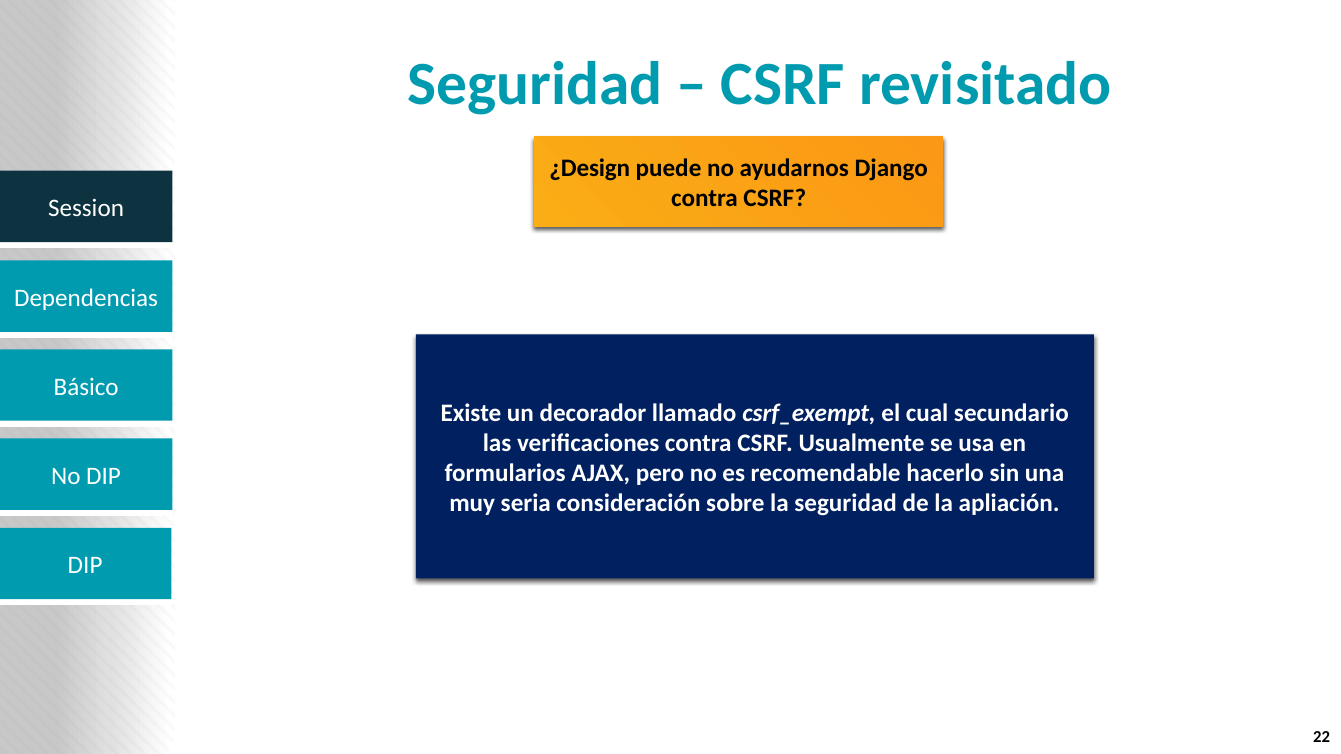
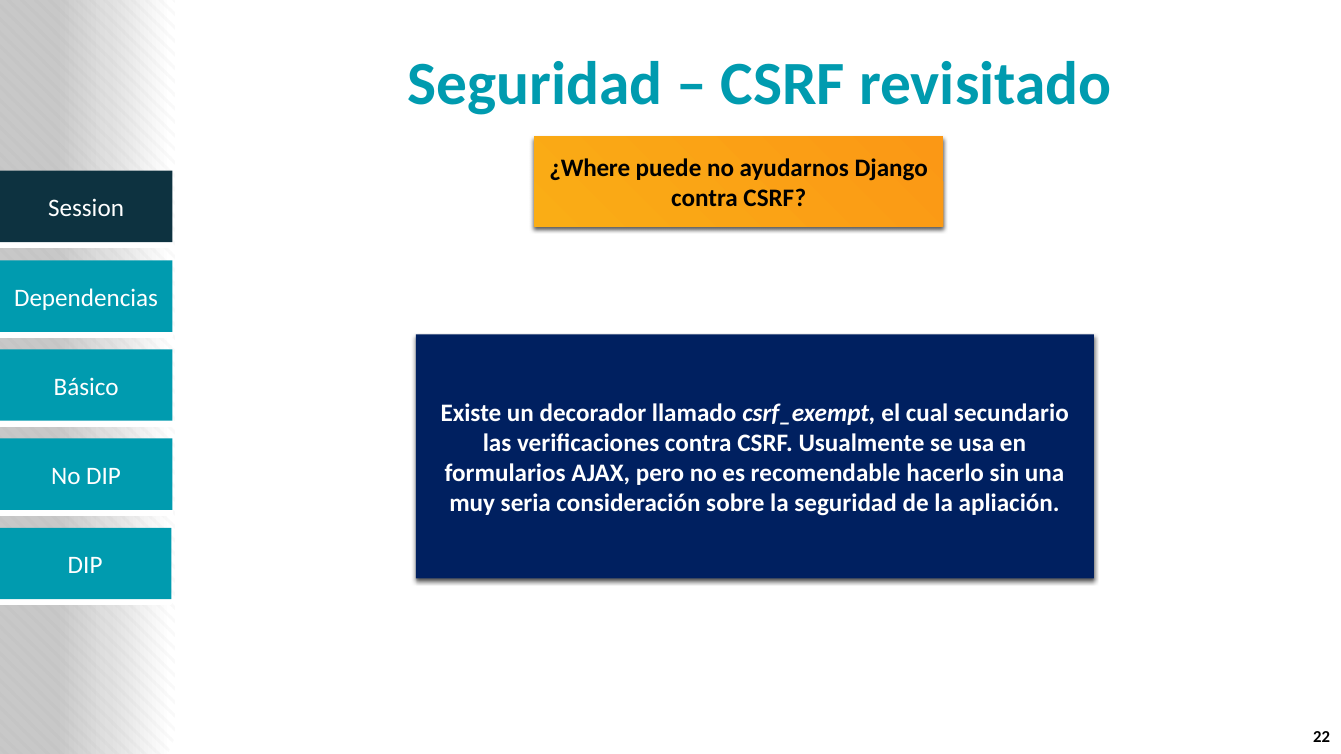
¿Design: ¿Design -> ¿Where (590, 168)
